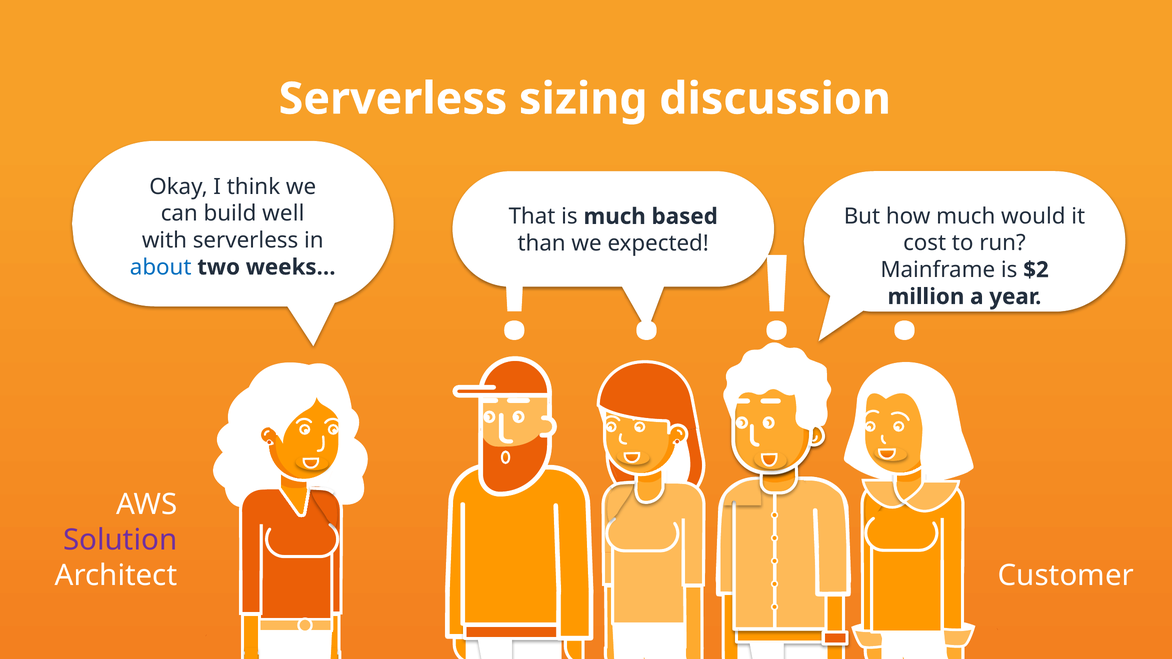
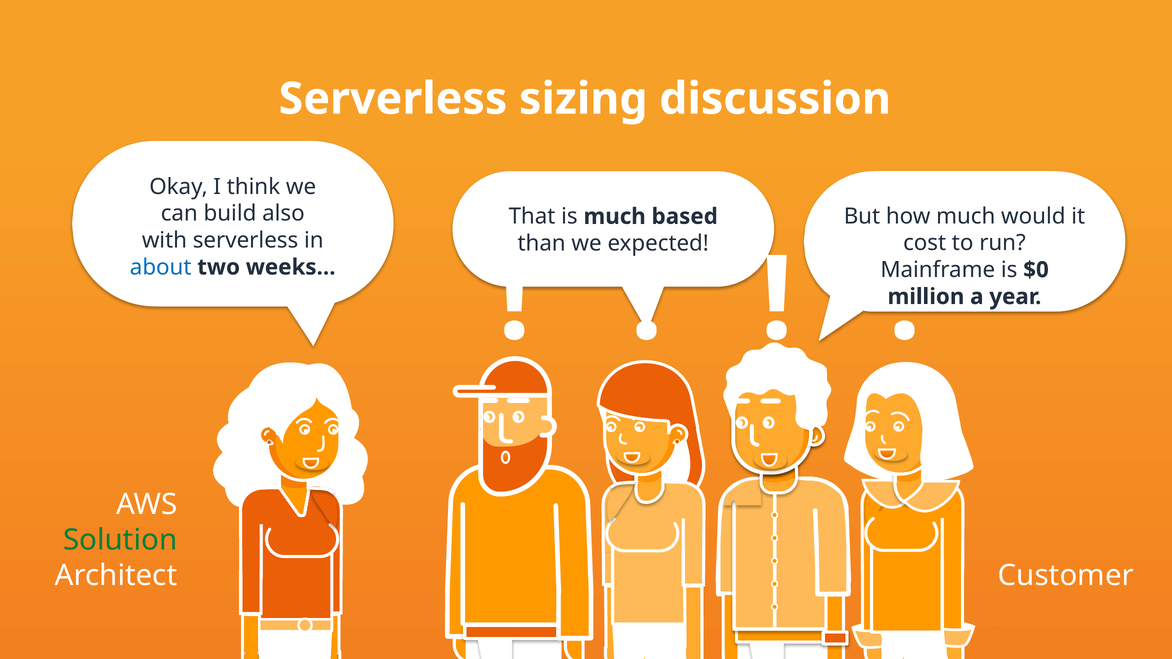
well: well -> also (283, 214)
$2: $2 -> $0 (1036, 270)
Solution colour: purple -> green (120, 540)
